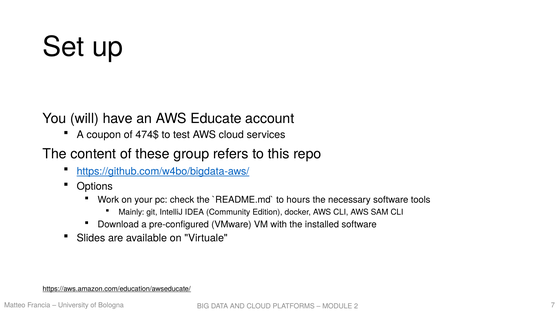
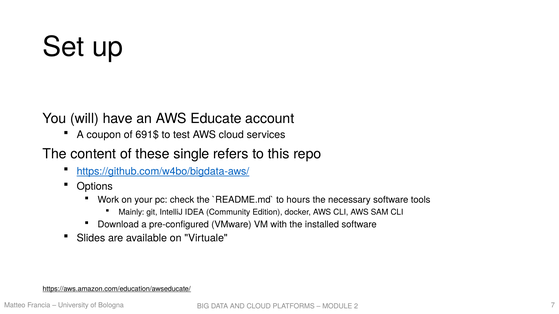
474$: 474$ -> 691$ (147, 135)
group: group -> single (191, 154)
